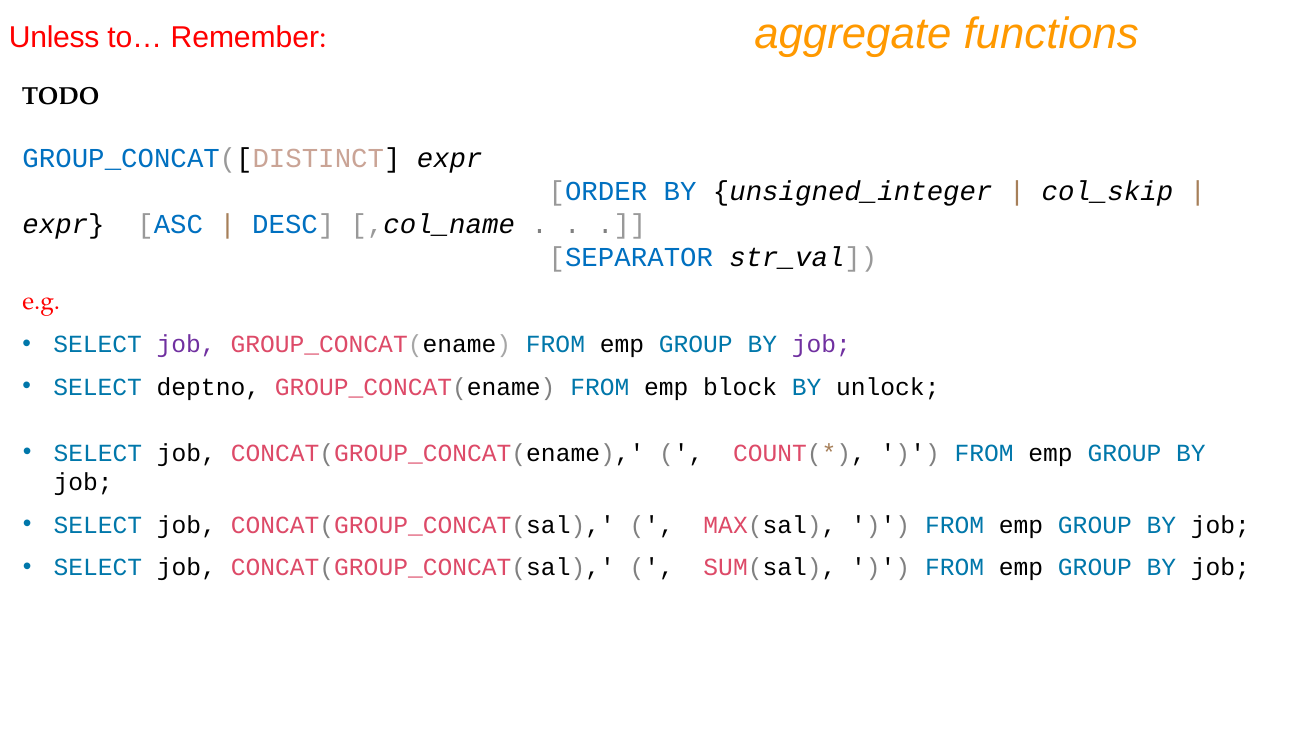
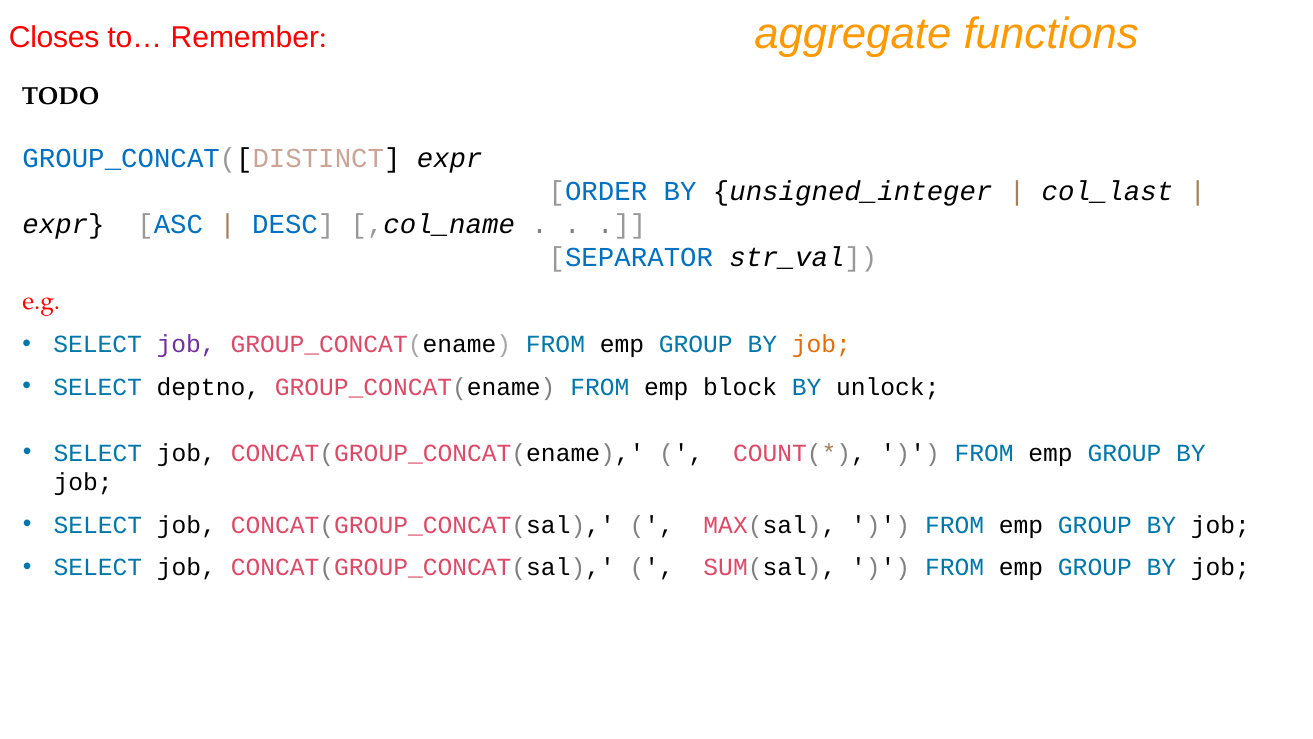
Unless: Unless -> Closes (54, 38)
col_skip: col_skip -> col_last (1107, 192)
job colour: purple -> orange (821, 344)
